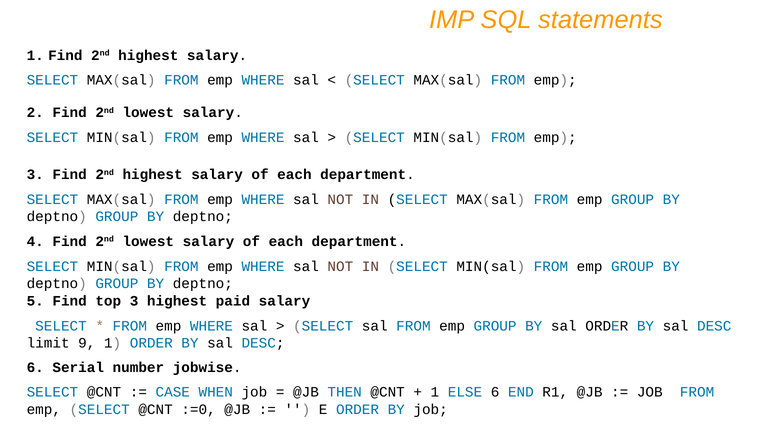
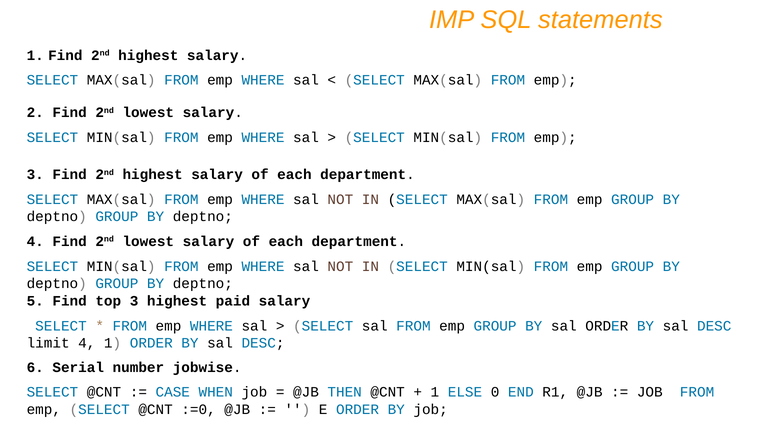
limit 9: 9 -> 4 (87, 343)
ELSE 6: 6 -> 0 (495, 392)
